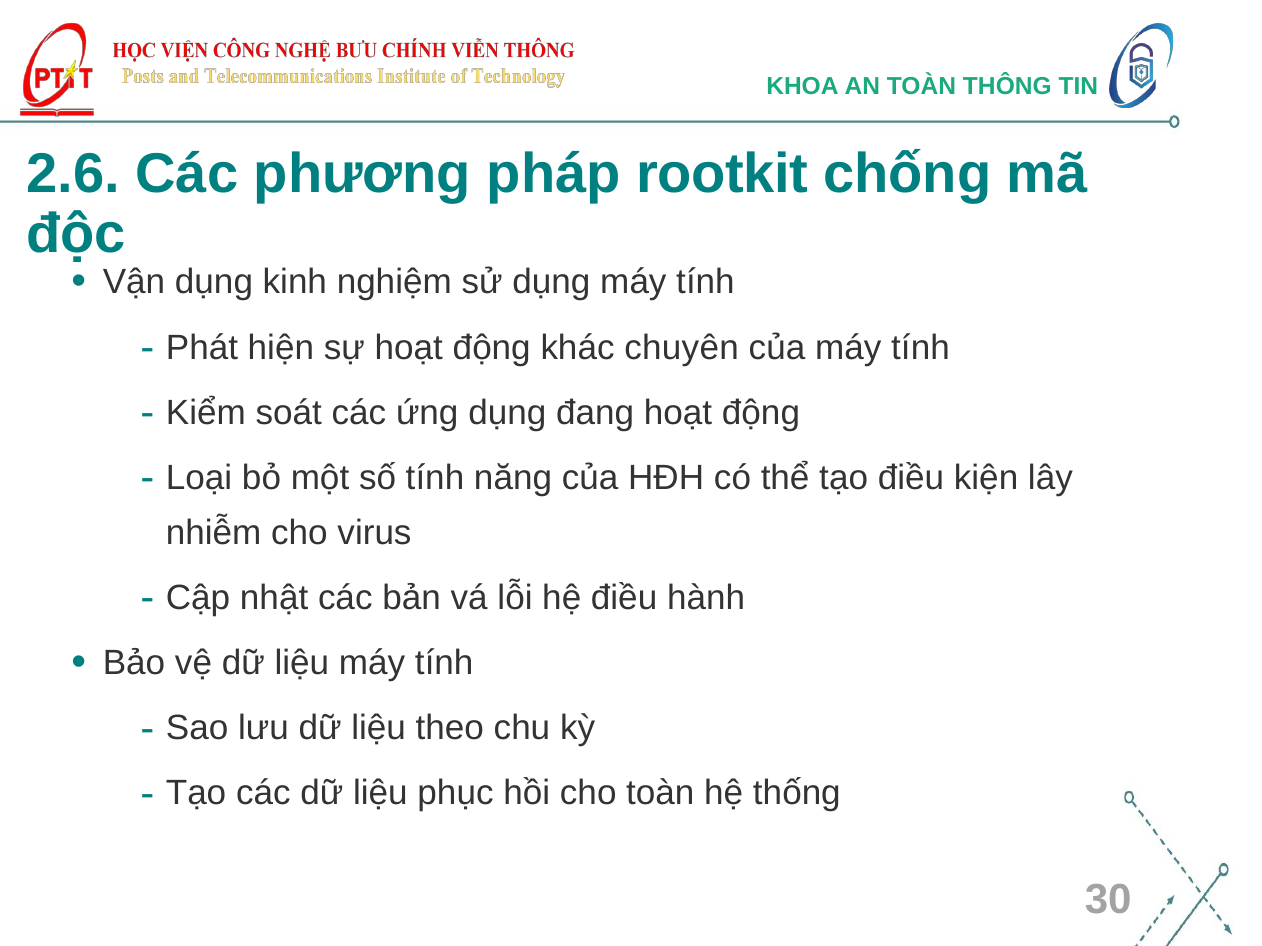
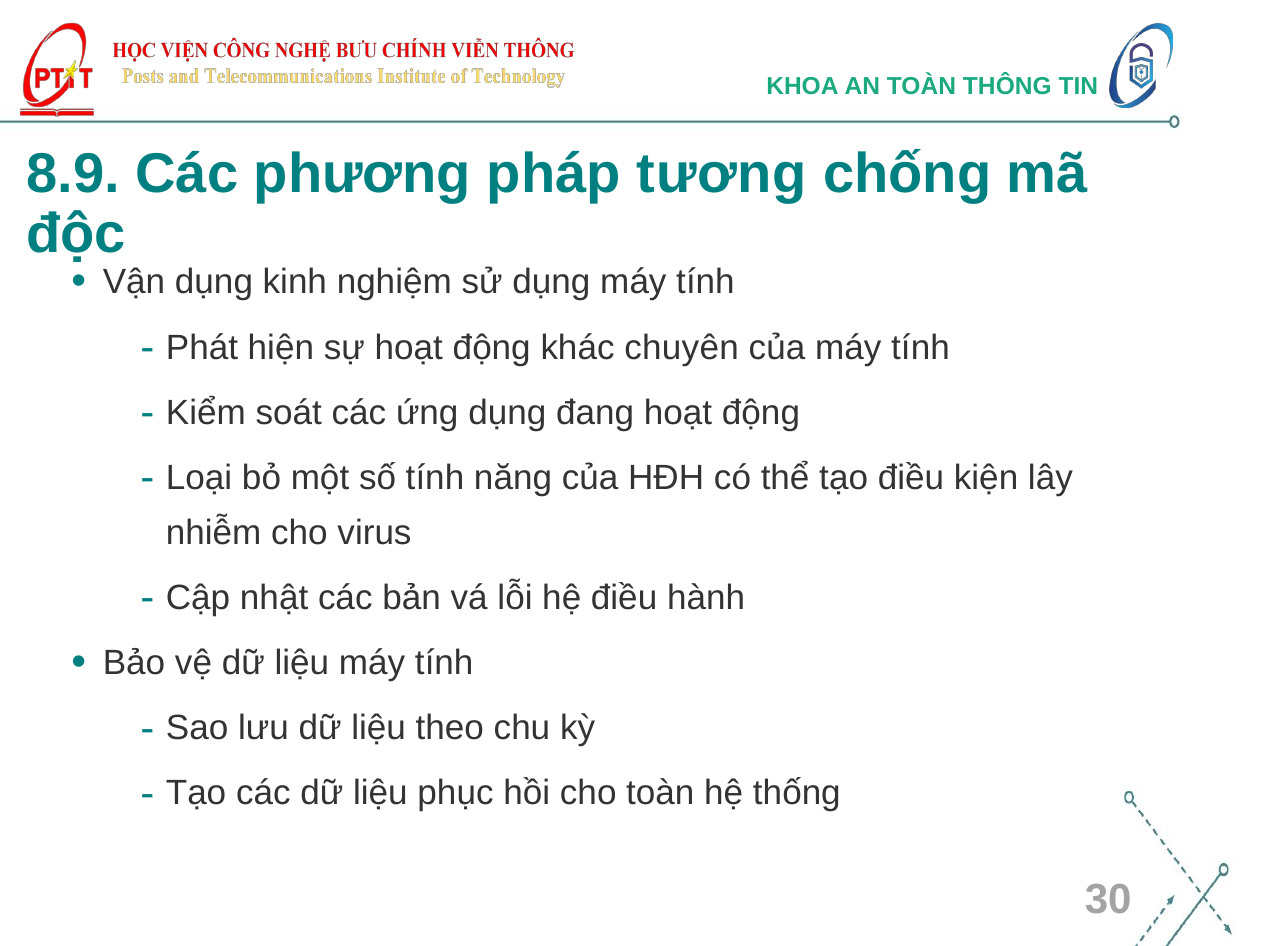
2.6: 2.6 -> 8.9 (73, 174)
rootkit: rootkit -> tương (722, 174)
